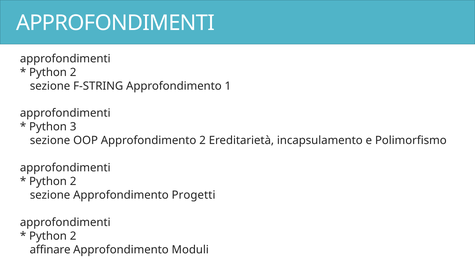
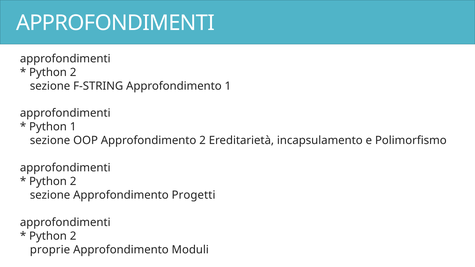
Python 3: 3 -> 1 (73, 127)
affinare: affinare -> proprie (50, 250)
